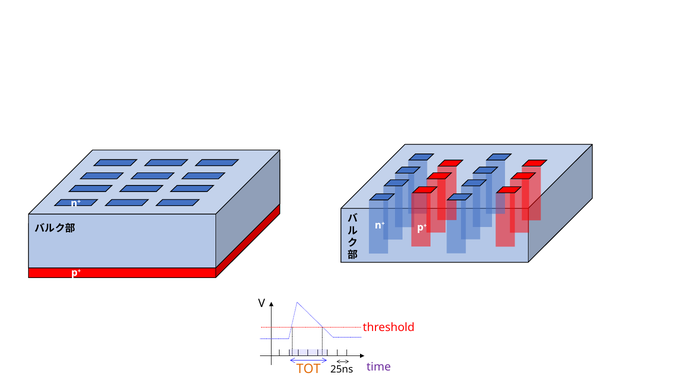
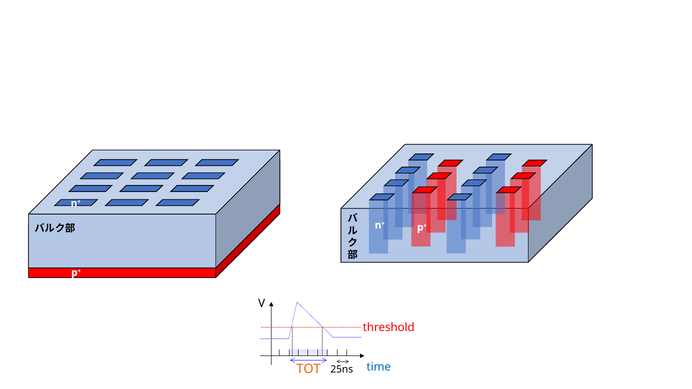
time colour: purple -> blue (379, 367)
